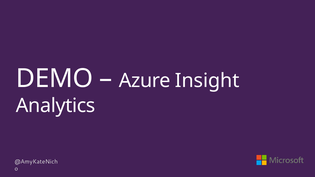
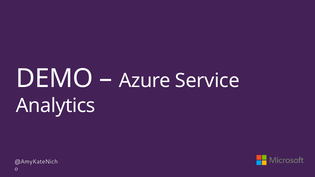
Insight: Insight -> Service (207, 81)
